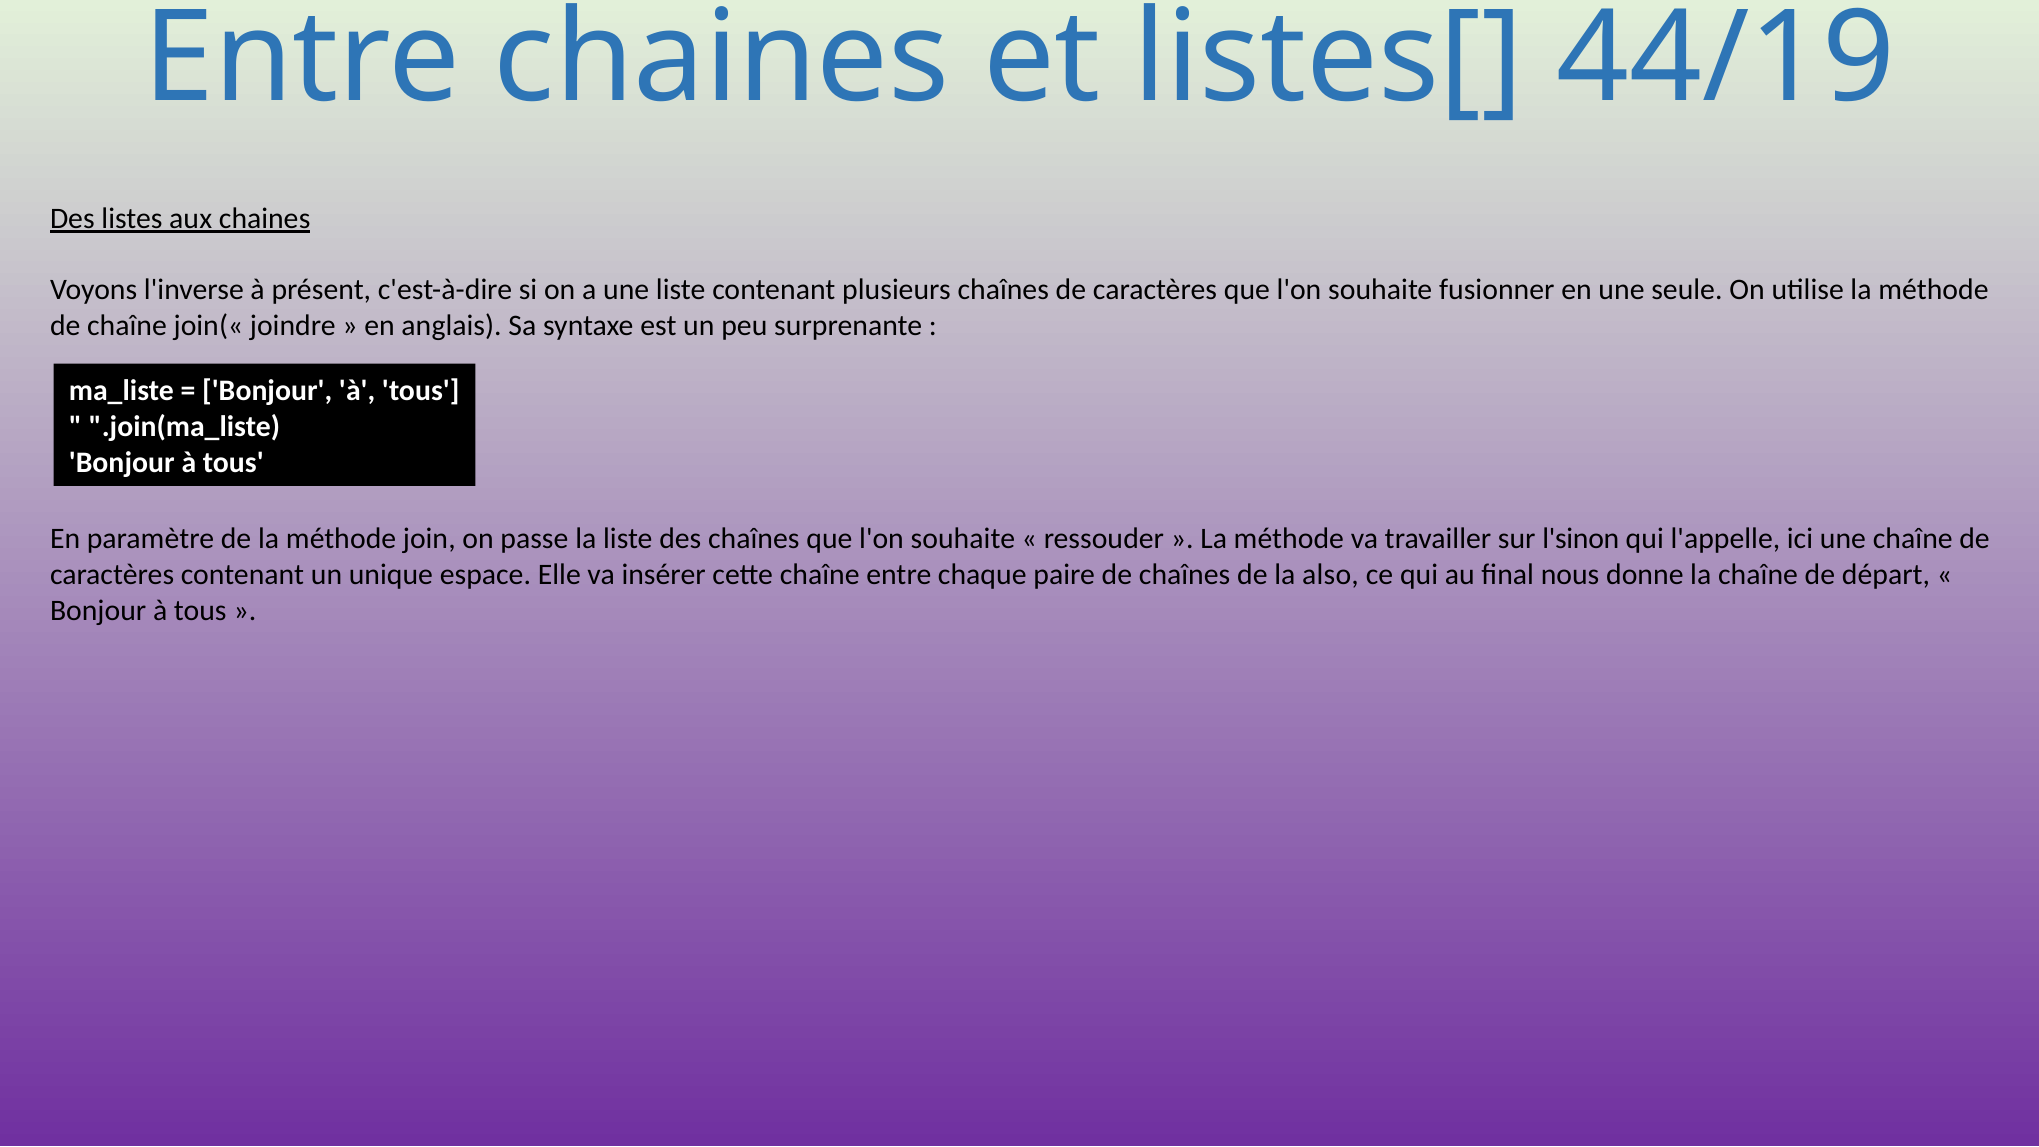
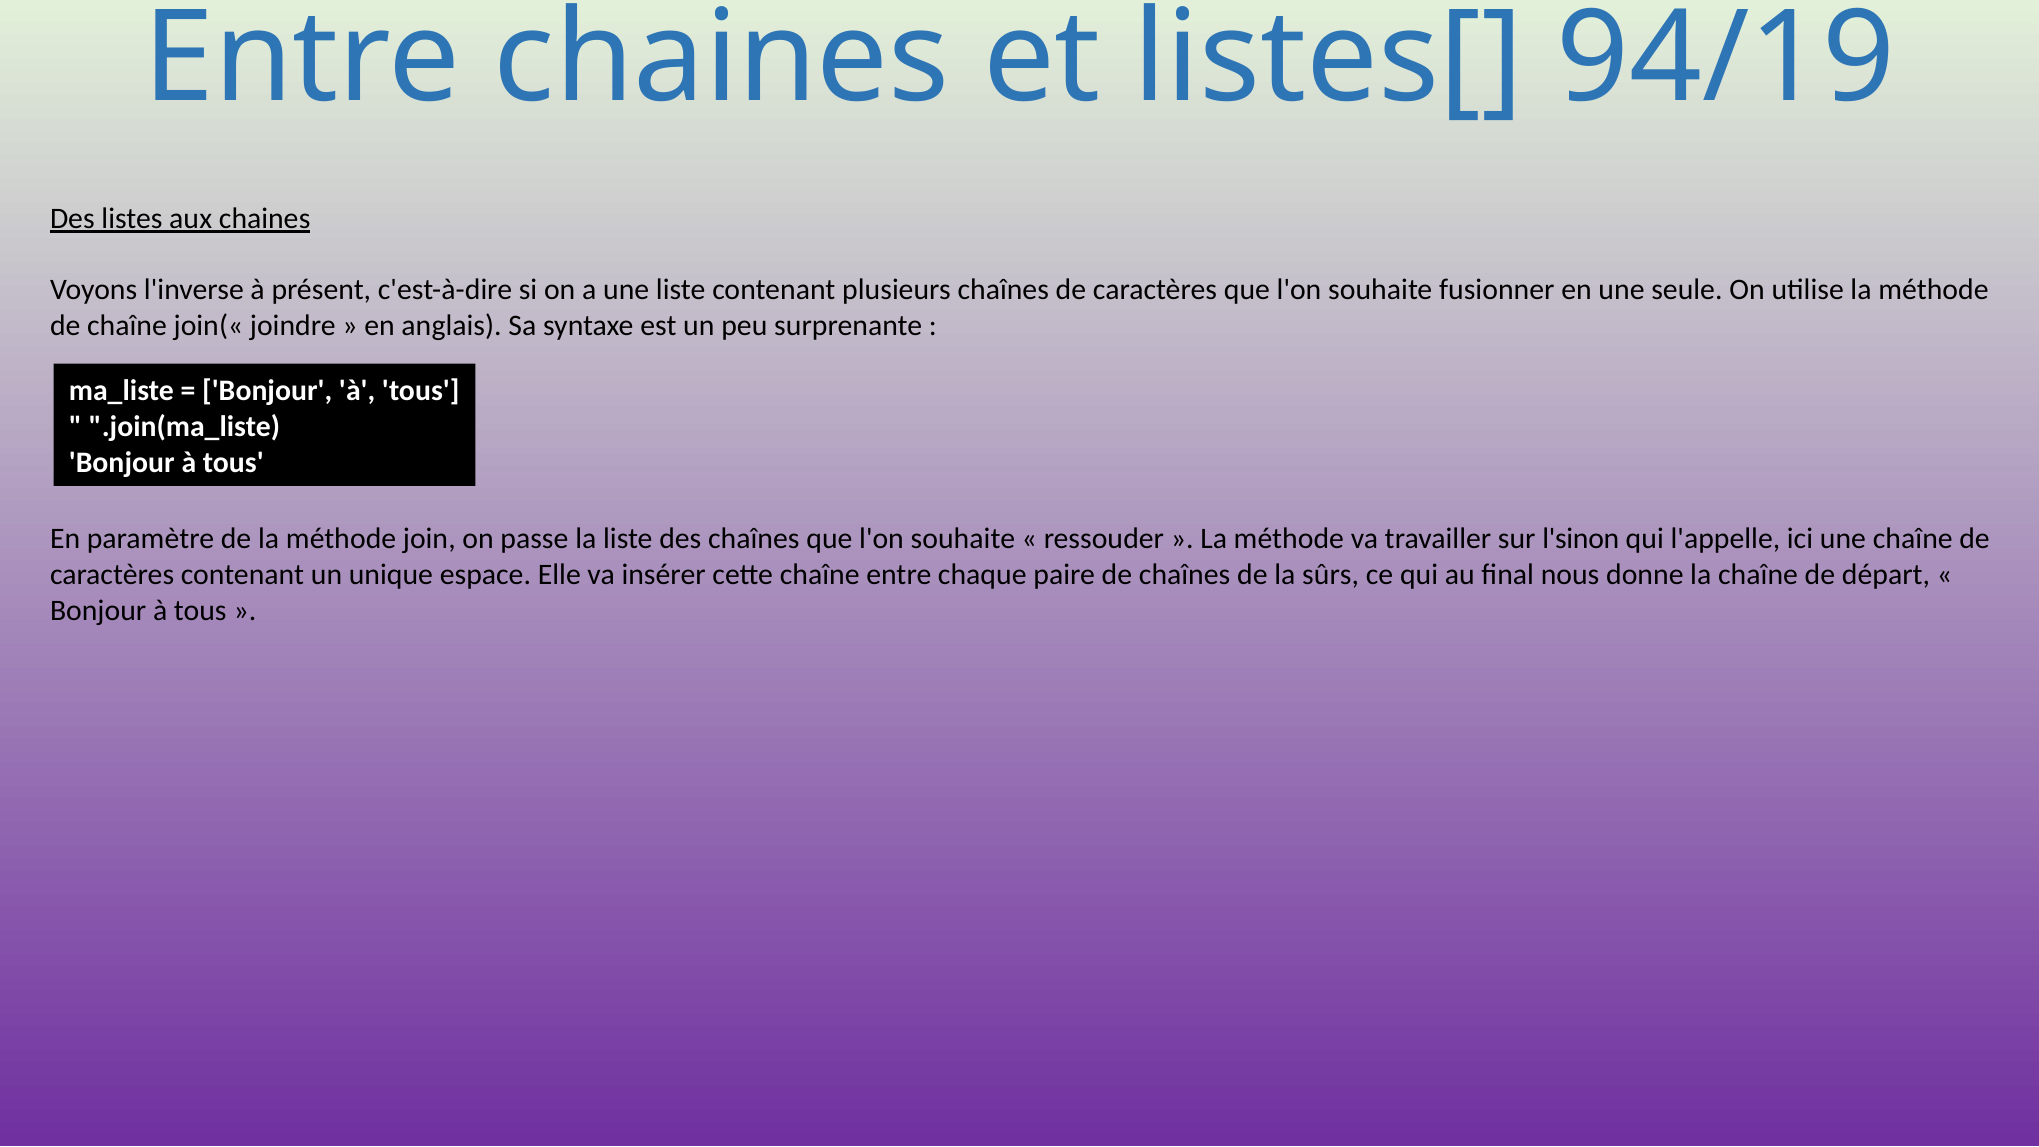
44/19: 44/19 -> 94/19 (1726, 58)
also: also -> sûrs (1331, 575)
